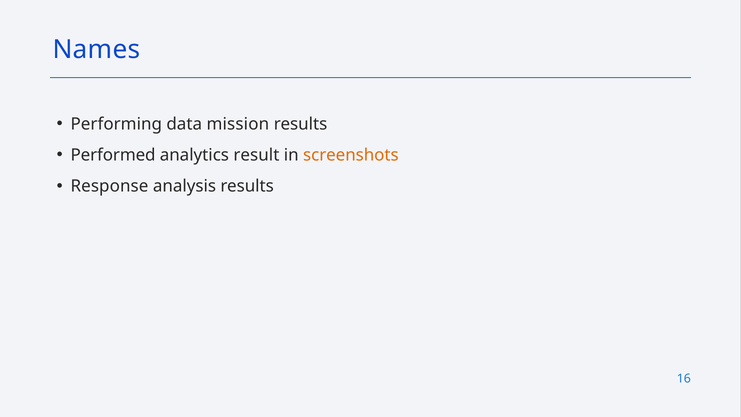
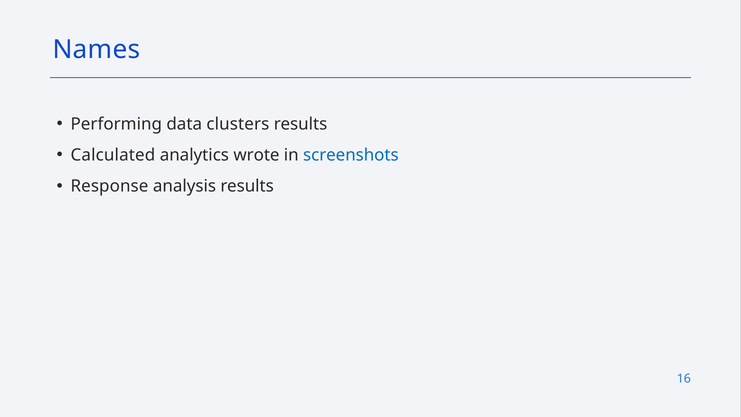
mission: mission -> clusters (238, 124)
Performed: Performed -> Calculated (113, 155)
result: result -> wrote (256, 155)
screenshots colour: orange -> blue (351, 155)
